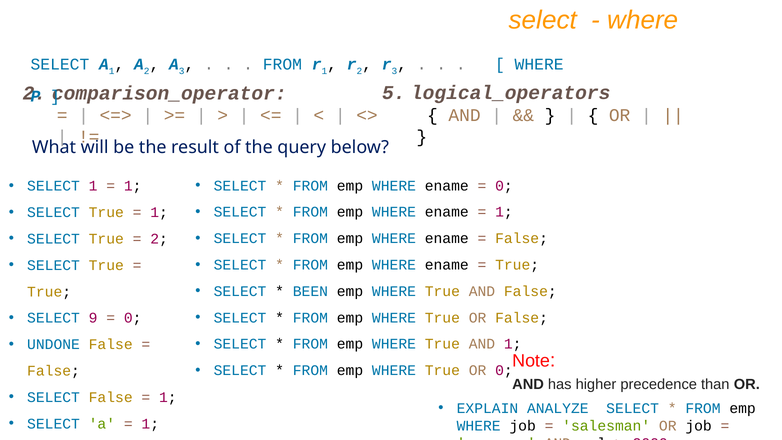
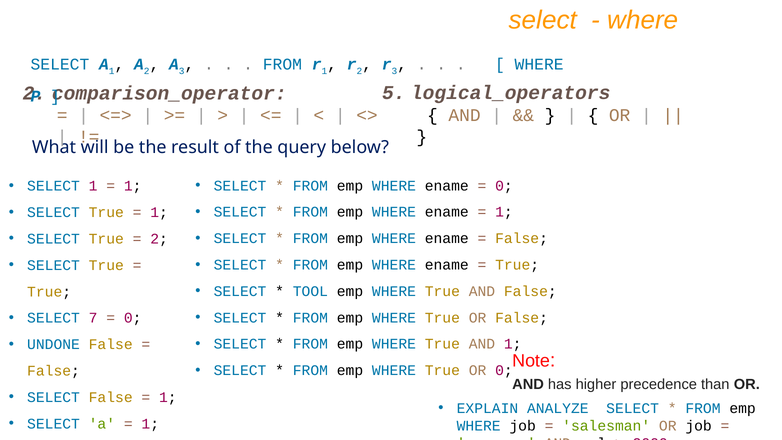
BEEN: BEEN -> TOOL (310, 291)
9: 9 -> 7 (93, 318)
